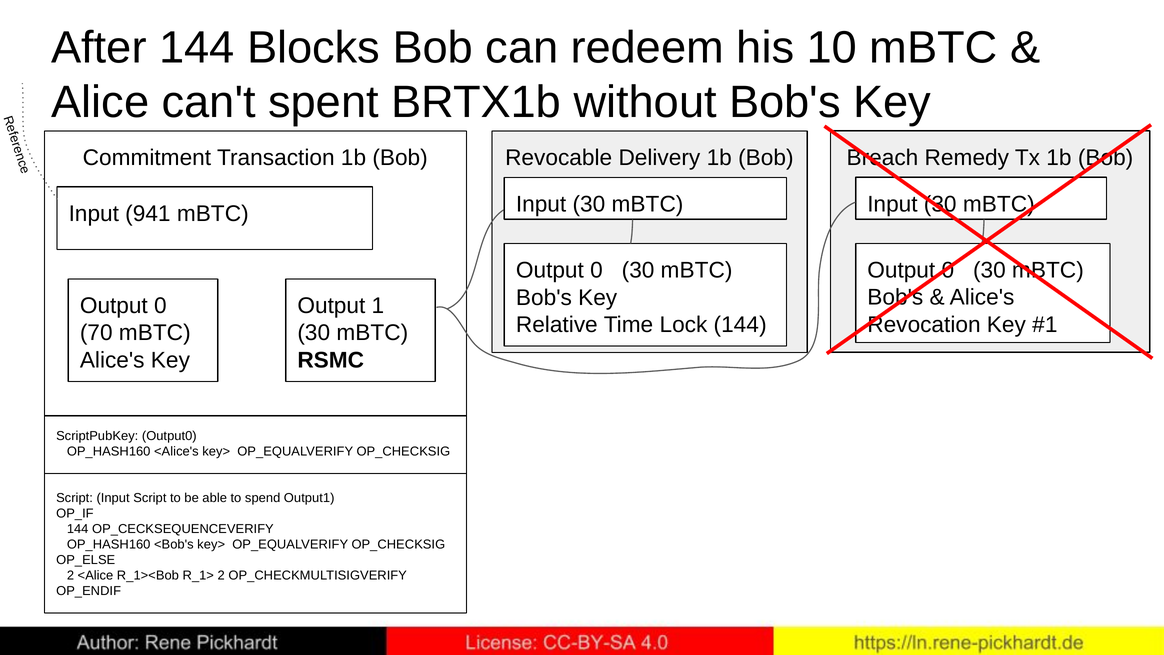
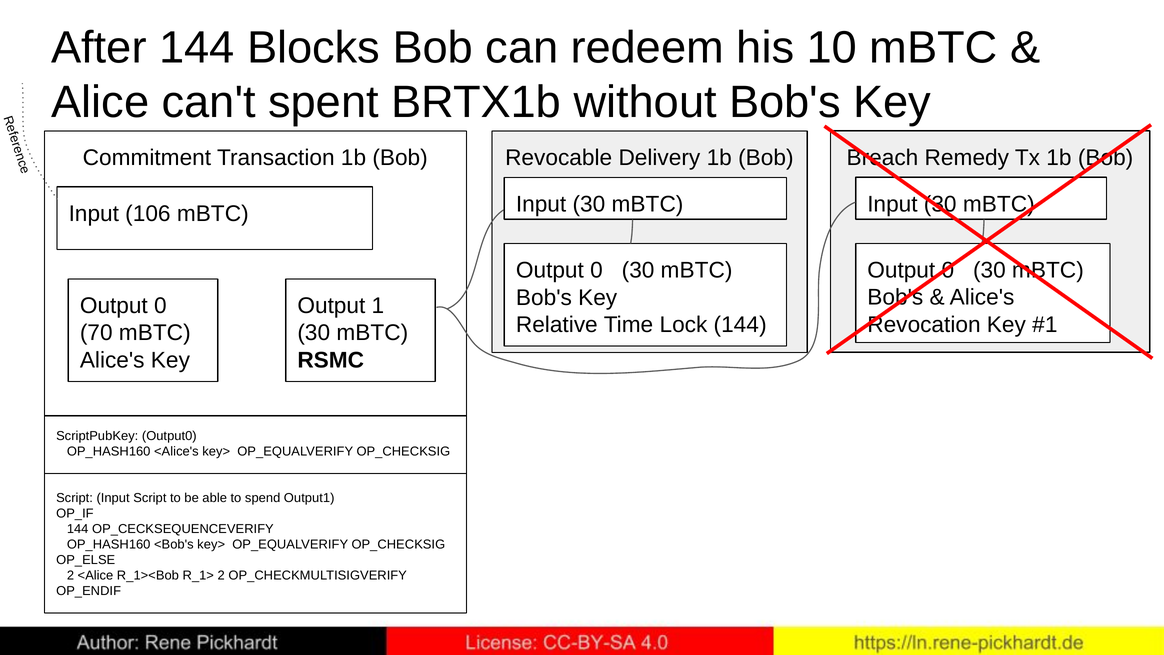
941: 941 -> 106 (148, 214)
